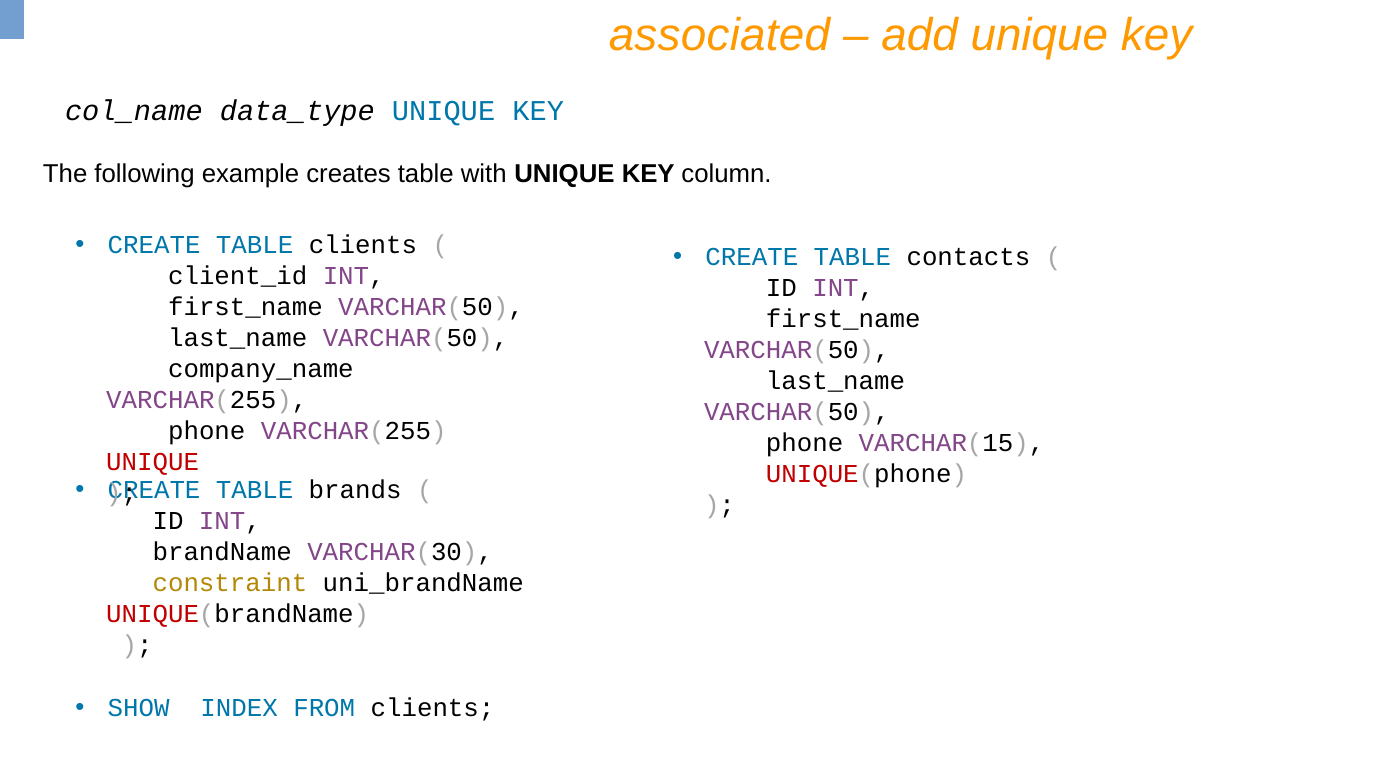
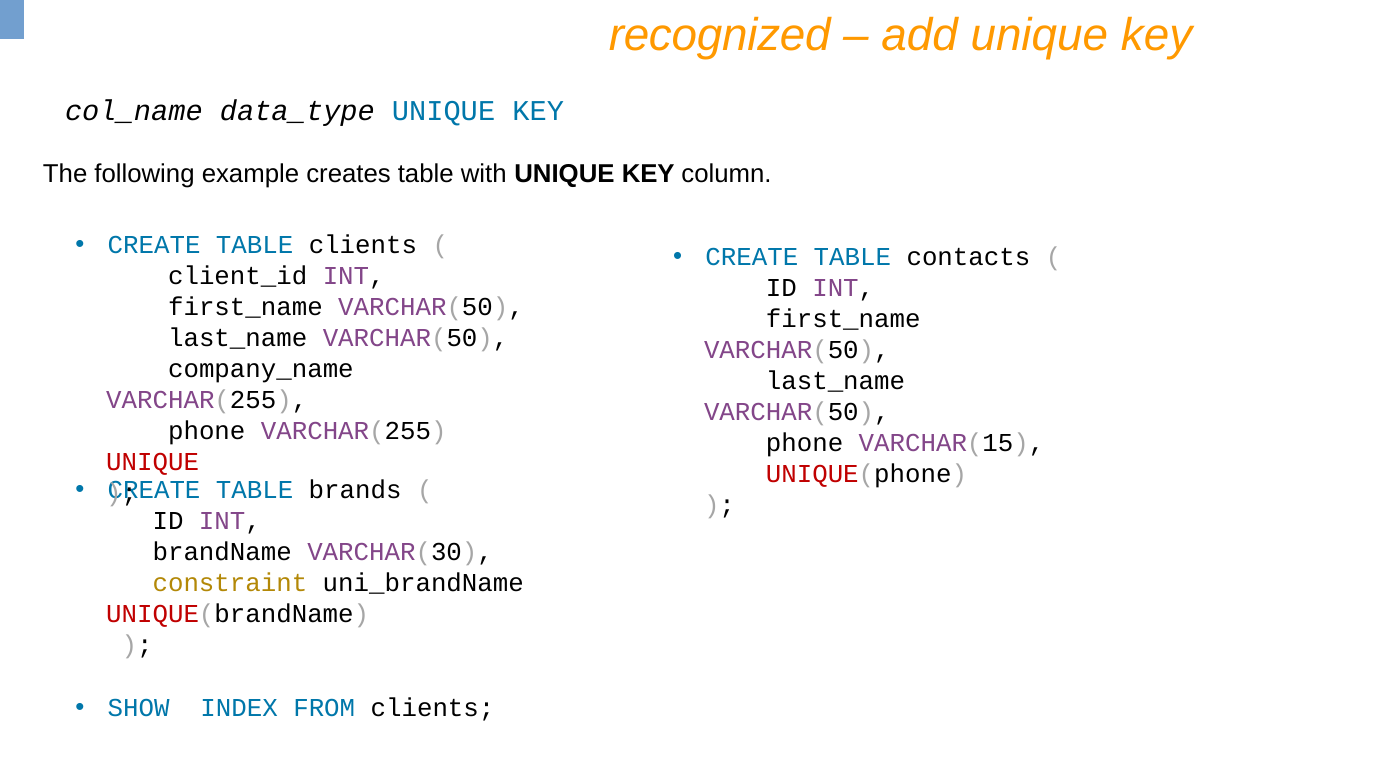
associated: associated -> recognized (720, 36)
